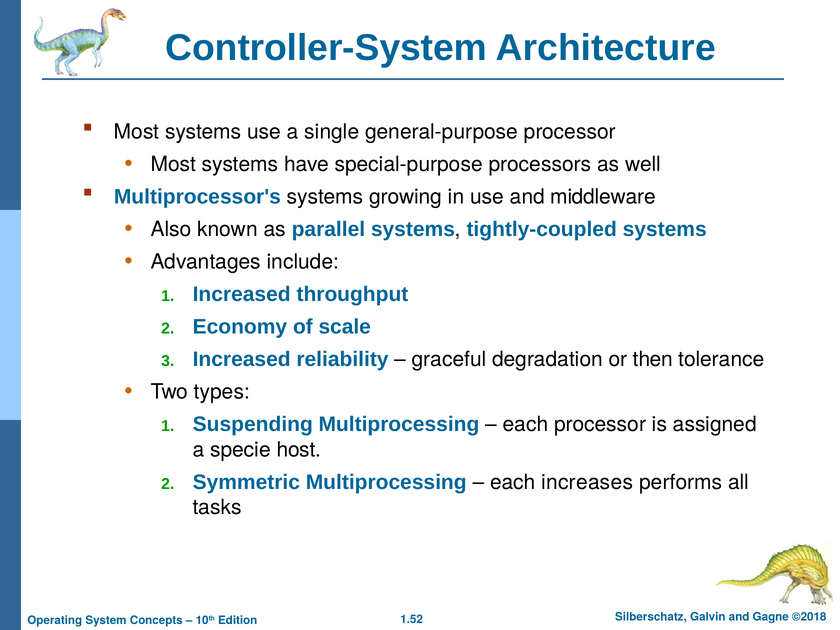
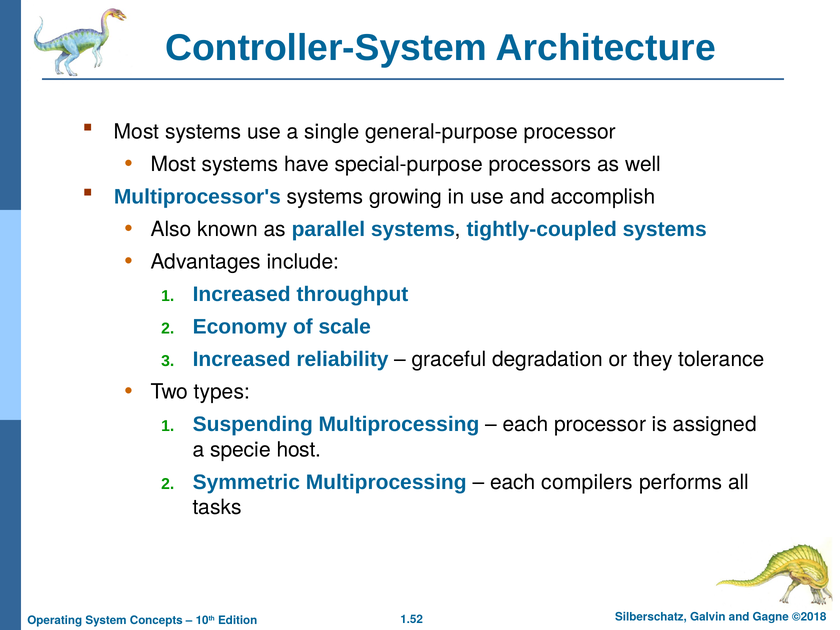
middleware: middleware -> accomplish (603, 197)
then: then -> they (653, 359)
increases: increases -> compilers (587, 482)
